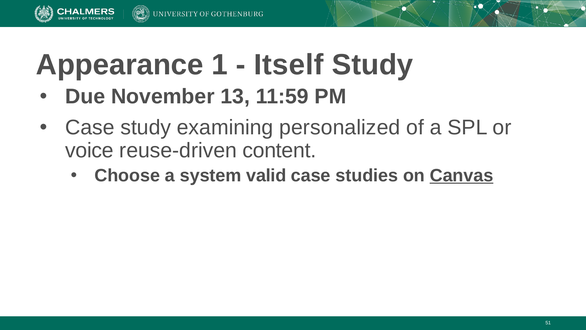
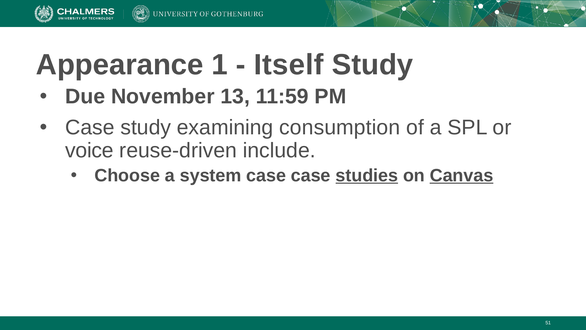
personalized: personalized -> consumption (340, 127)
content: content -> include (279, 150)
system valid: valid -> case (266, 175)
studies underline: none -> present (367, 175)
